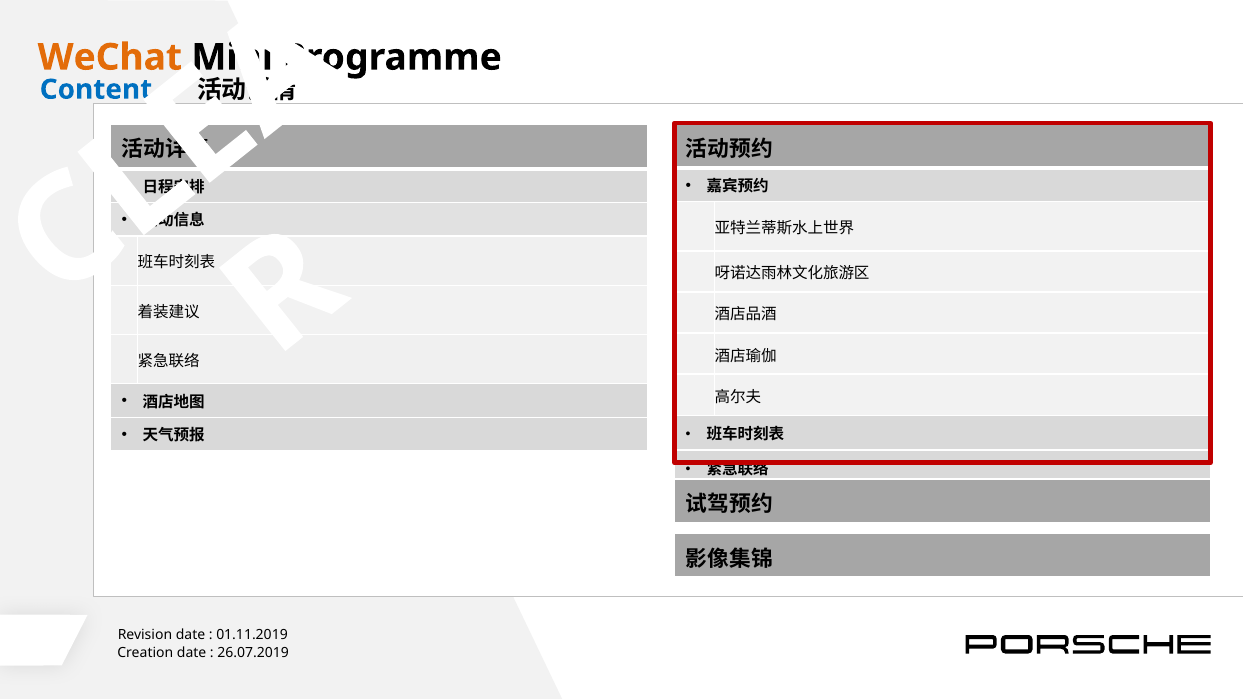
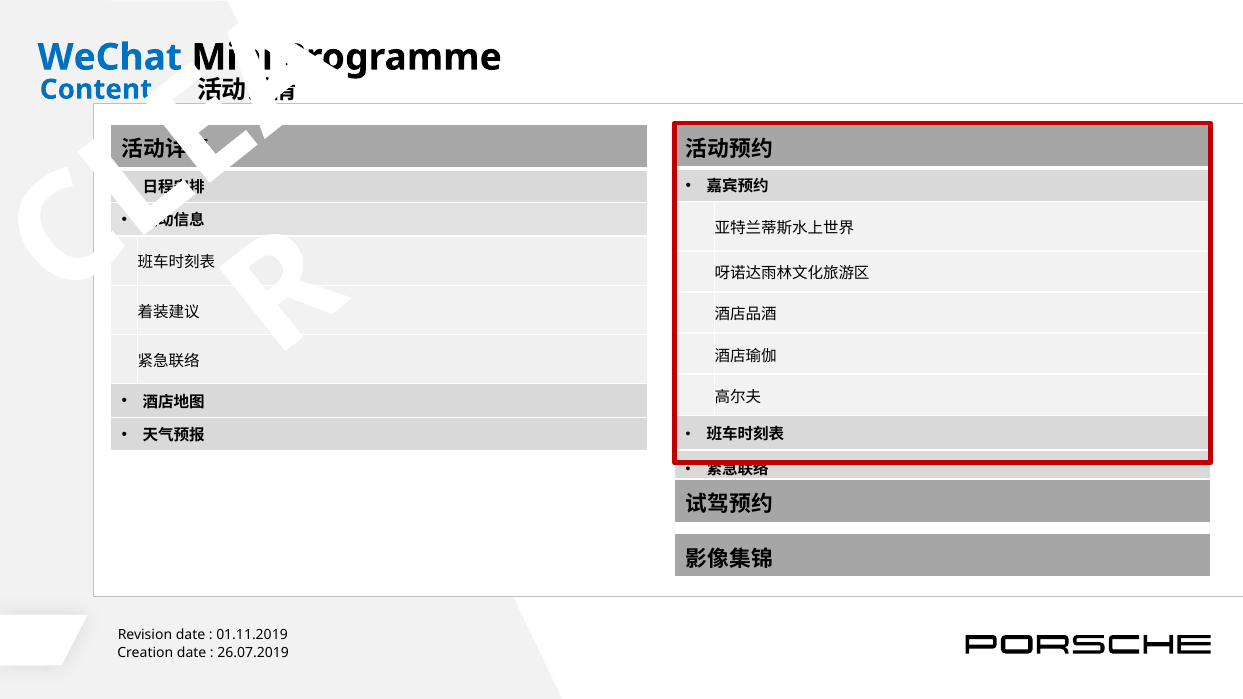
WeChat colour: orange -> blue (110, 57)
